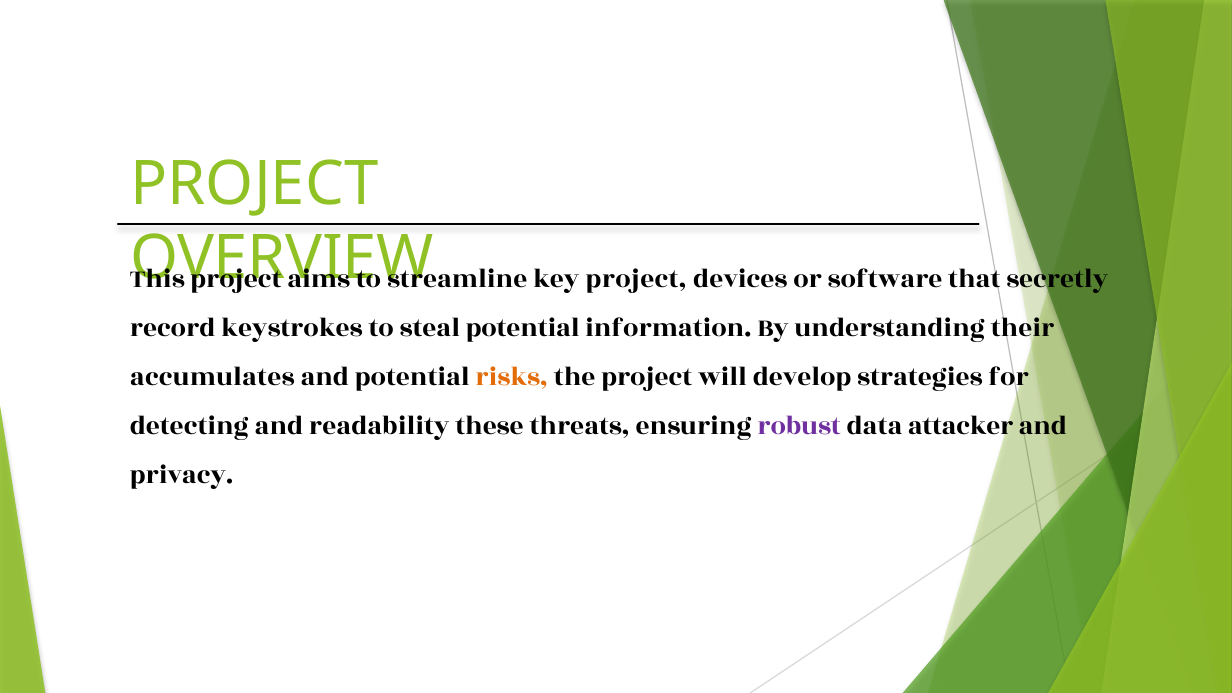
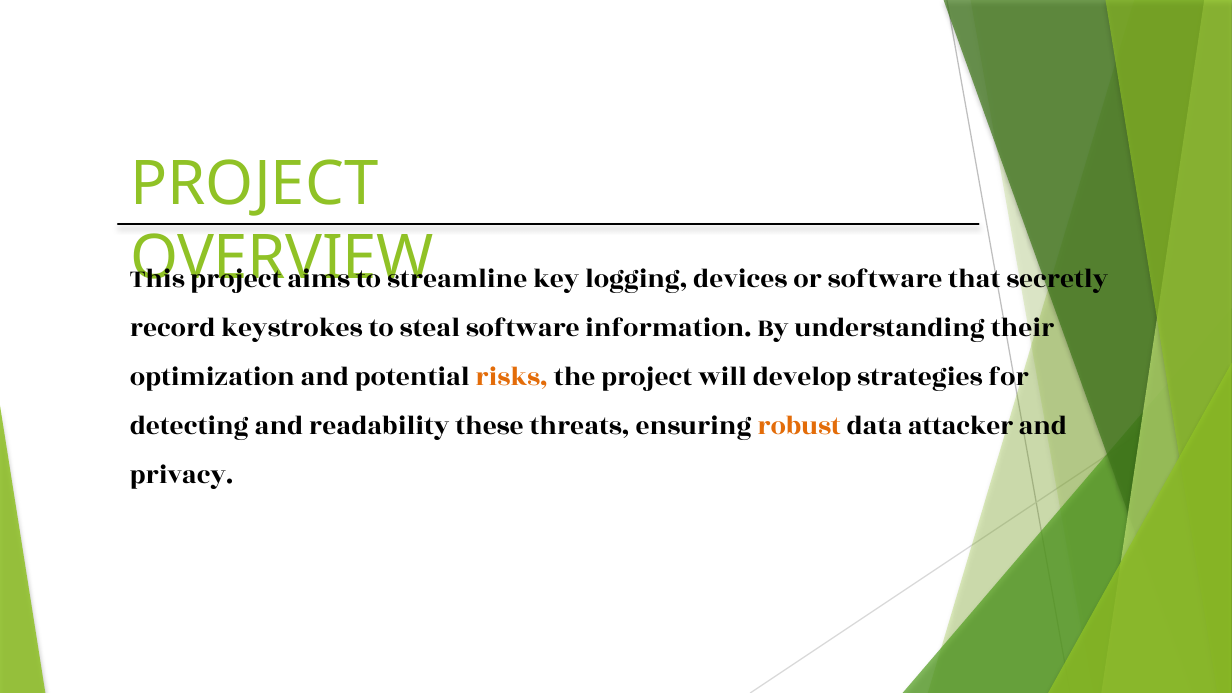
key project: project -> logging (636, 278)
steal potential: potential -> software (523, 327)
accumulates: accumulates -> optimization (212, 376)
robust colour: purple -> orange (799, 426)
